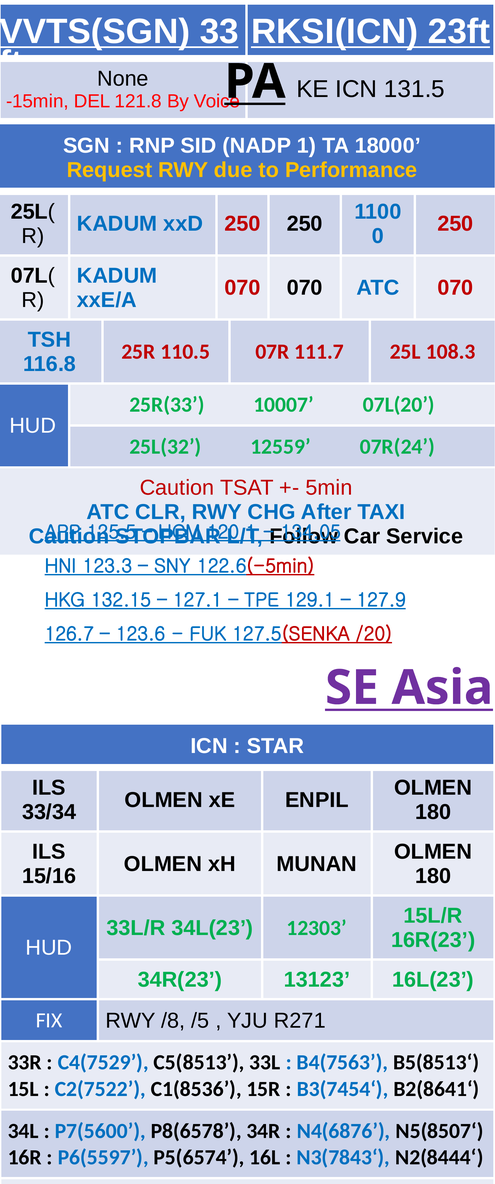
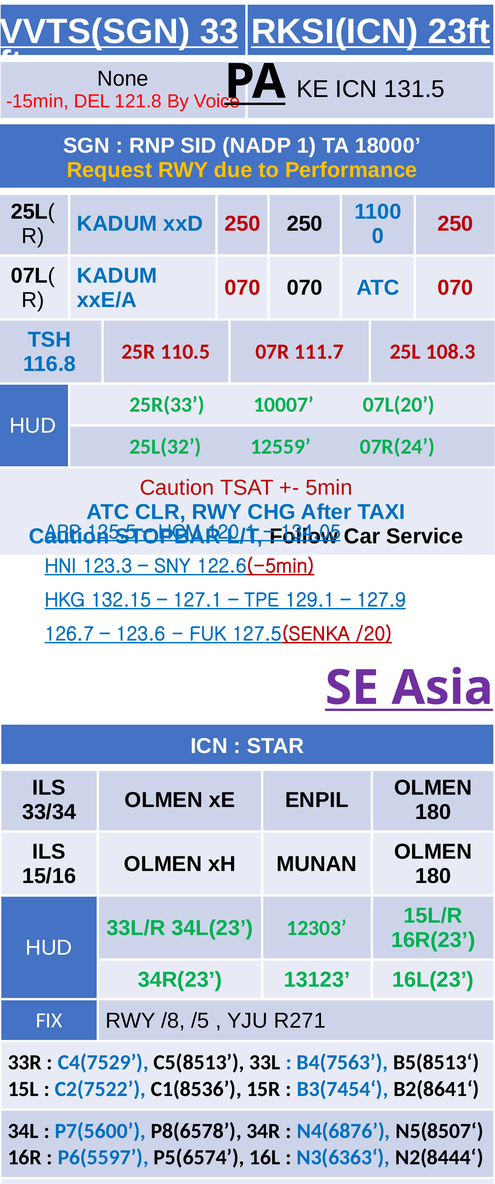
N3(7843‘: N3(7843‘ -> N3(6363‘ (343, 1158)
